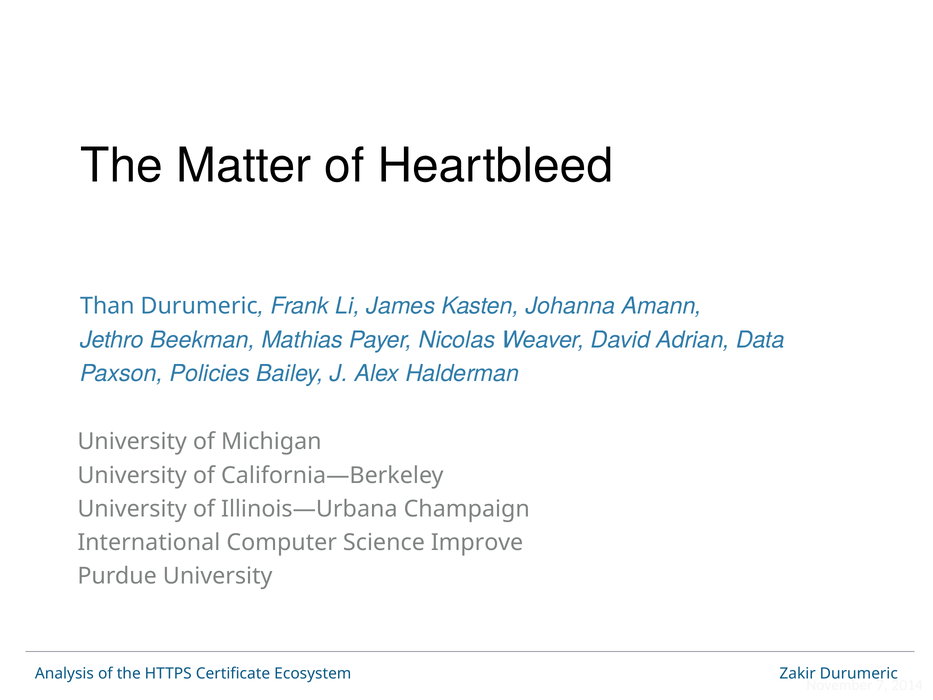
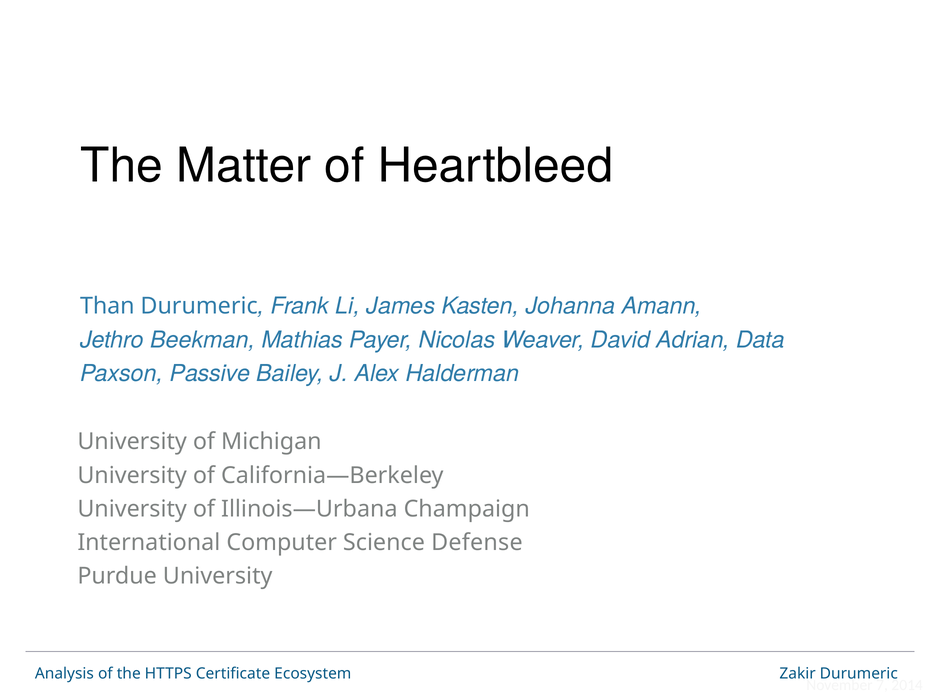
Policies: Policies -> Passive (210, 373)
Improve: Improve -> Defense (477, 542)
